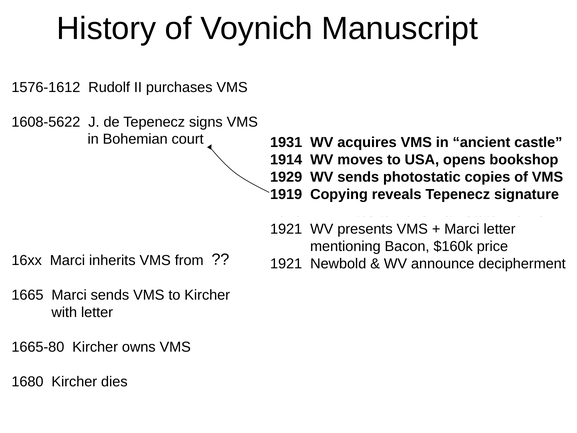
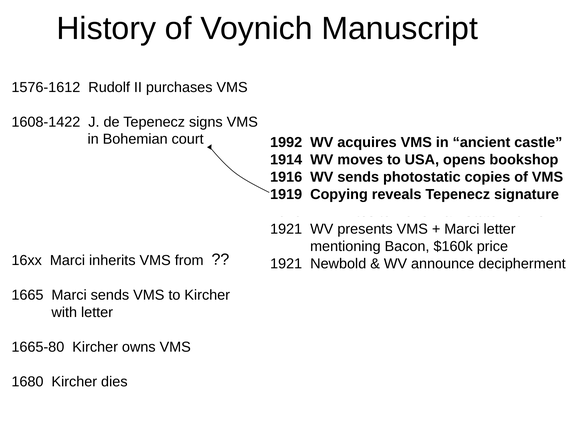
1608-5622: 1608-5622 -> 1608-1422 (46, 122)
1931: 1931 -> 1992 (286, 142)
1929: 1929 -> 1916 (286, 177)
